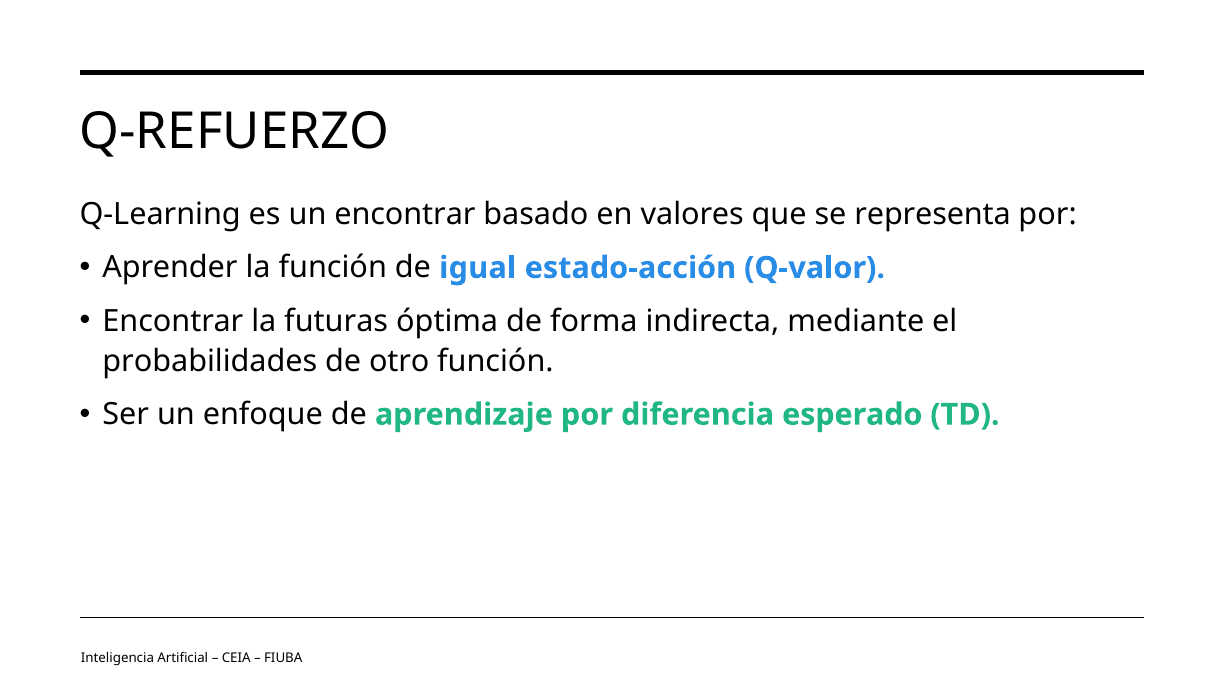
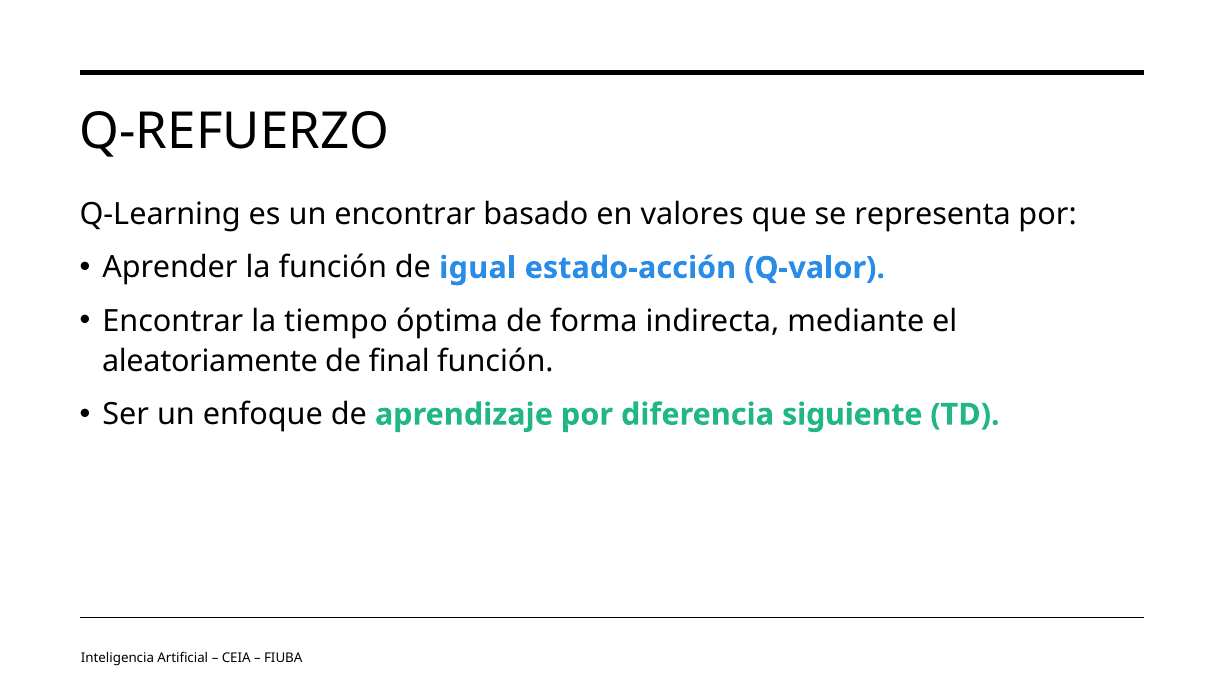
futuras: futuras -> tiempo (336, 321)
probabilidades: probabilidades -> aleatoriamente (210, 361)
otro: otro -> final (399, 361)
esperado: esperado -> siguiente (852, 414)
